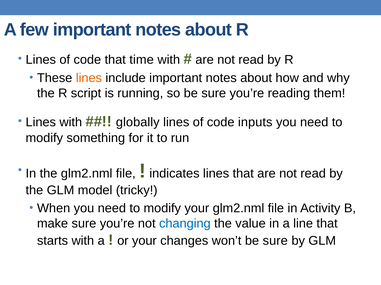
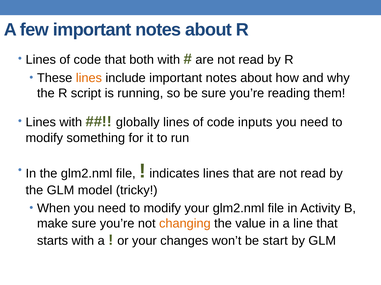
time: time -> both (142, 60)
changing colour: blue -> orange (185, 224)
won’t be sure: sure -> start (275, 241)
